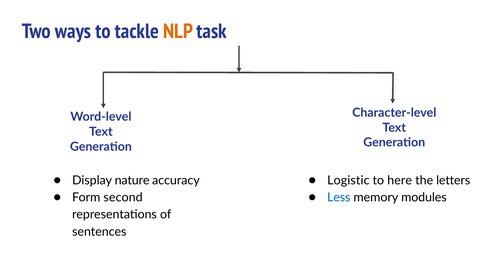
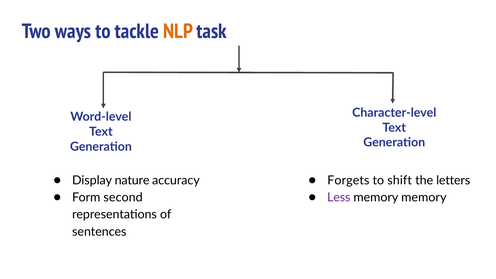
Logistic: Logistic -> Forgets (348, 180)
here: here -> shift (400, 180)
Less colour: blue -> purple (339, 197)
memory modules: modules -> memory (424, 197)
